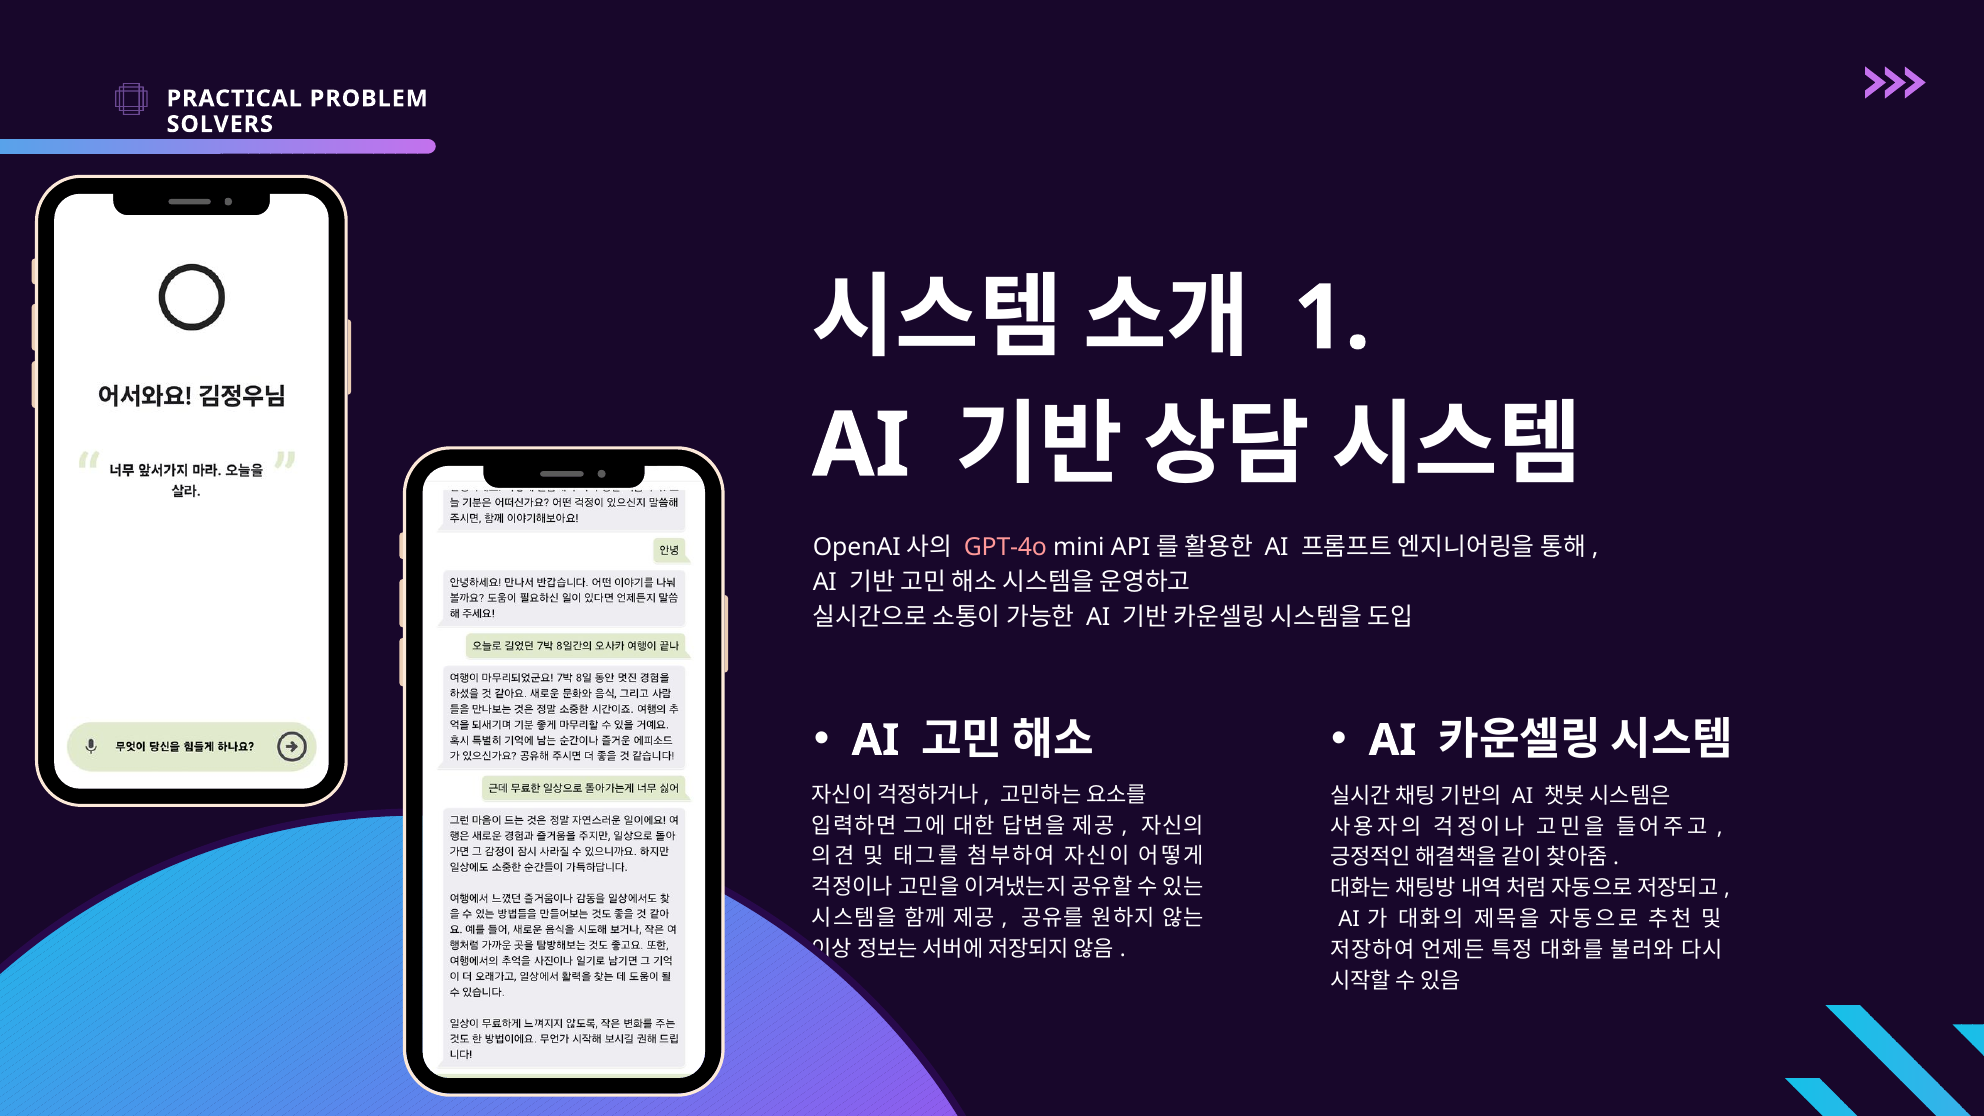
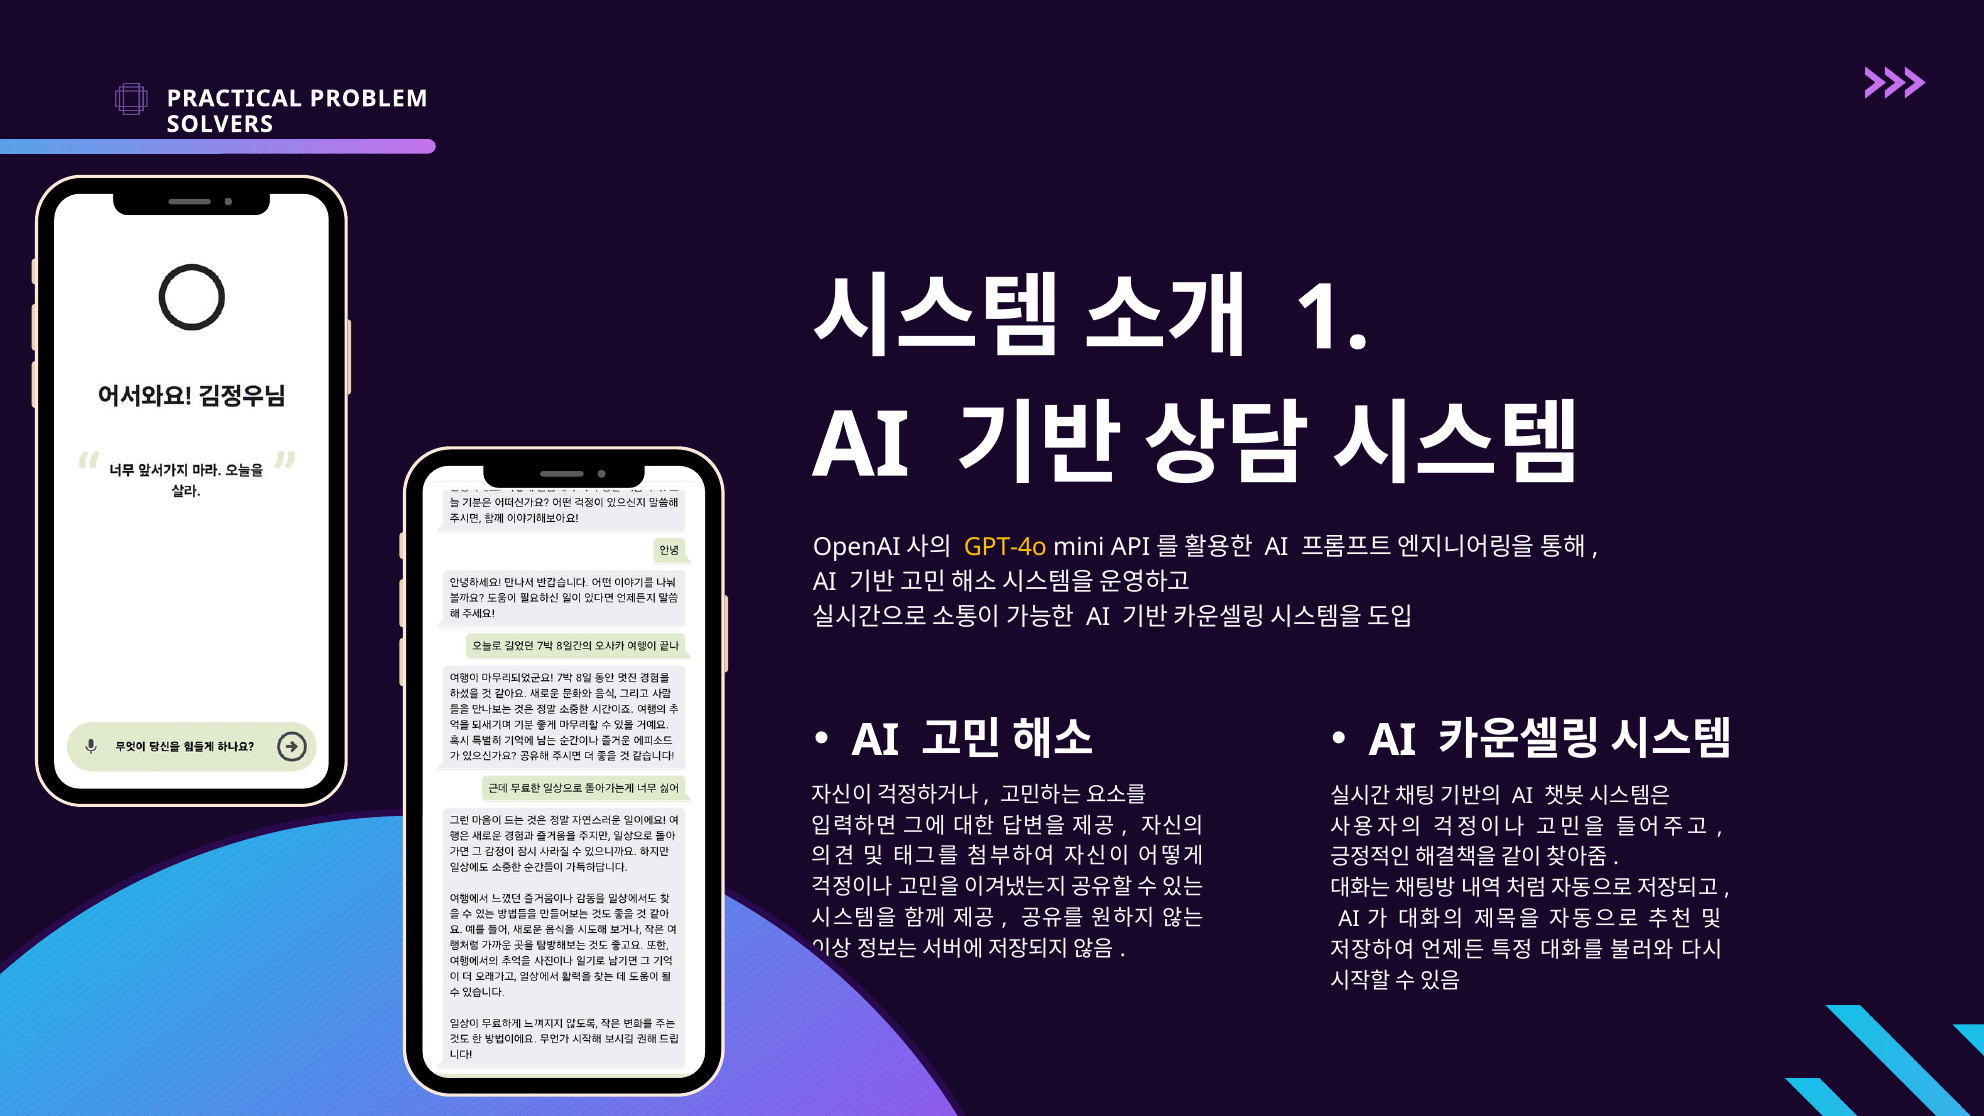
GPT-4o colour: pink -> yellow (1005, 547)
